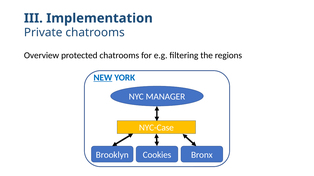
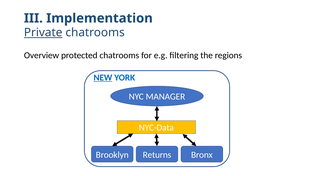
Private underline: none -> present (43, 33)
NYC-Case: NYC-Case -> NYC-Data (156, 128)
Cookies: Cookies -> Returns (157, 155)
